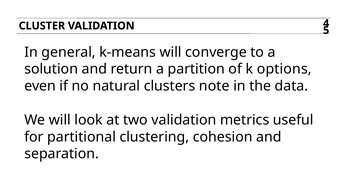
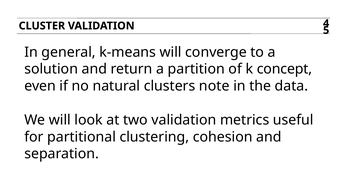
options: options -> concept (284, 69)
